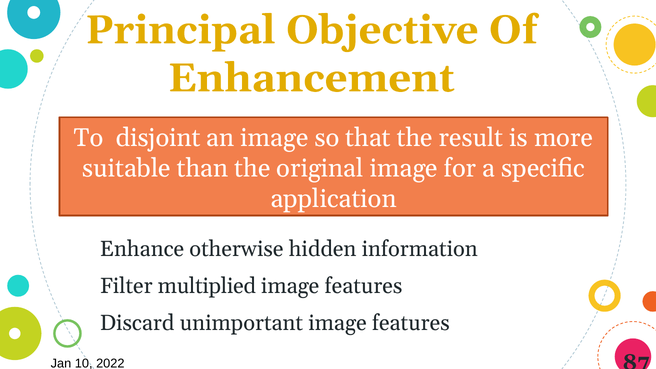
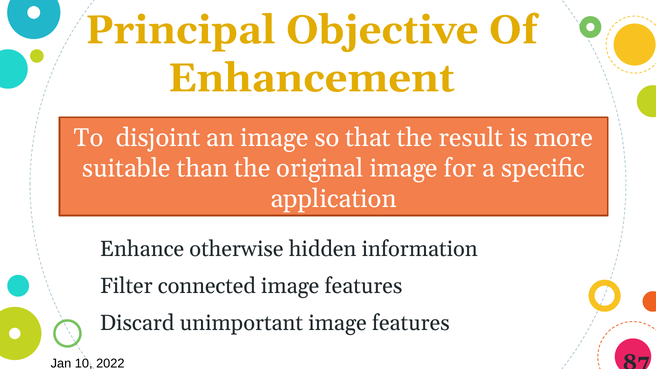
multiplied: multiplied -> connected (207, 286)
